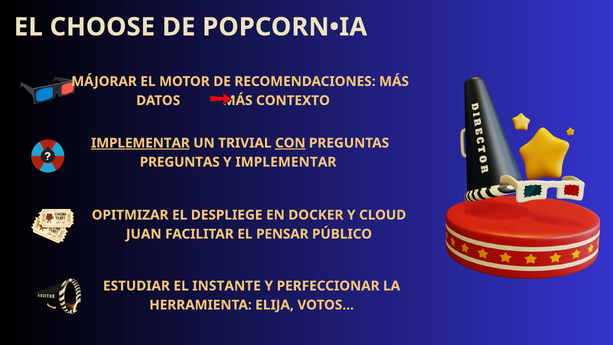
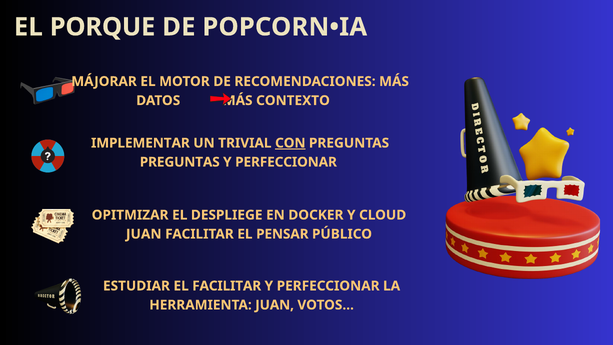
CHOOSE: CHOOSE -> PORQUE (103, 27)
IMPLEMENTAR underline: present -> none (140, 143)
IMPLEMENTAR: IMPLEMENTAR -> PERFECCIONAR (286, 162)
EL INSTANTE: INSTANTE -> FACILITAR (227, 286)
HERRAMIENTA ELIJA: ELIJA -> JUAN (275, 305)
